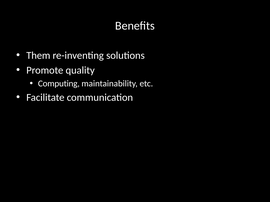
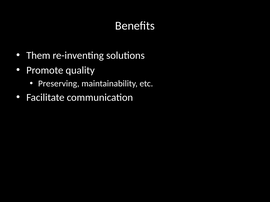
Computing: Computing -> Preserving (59, 84)
